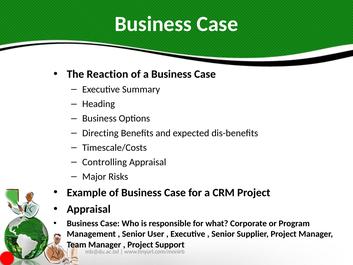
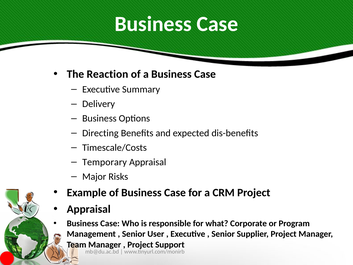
Heading: Heading -> Delivery (99, 104)
Controlling: Controlling -> Temporary (105, 162)
